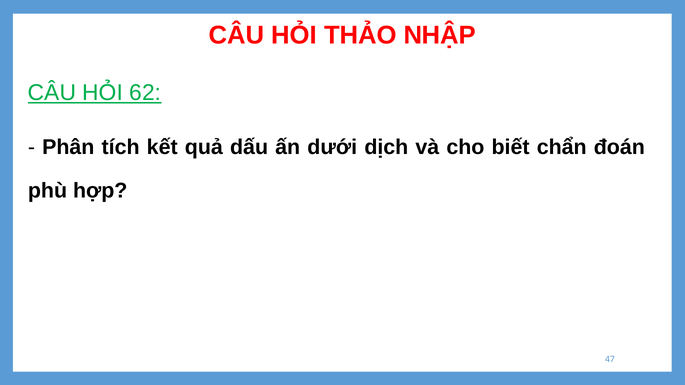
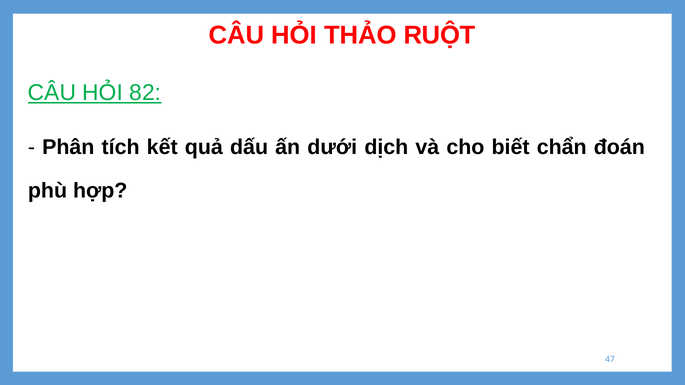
NHẬP: NHẬP -> RUỘT (440, 35)
62: 62 -> 82 (145, 93)
